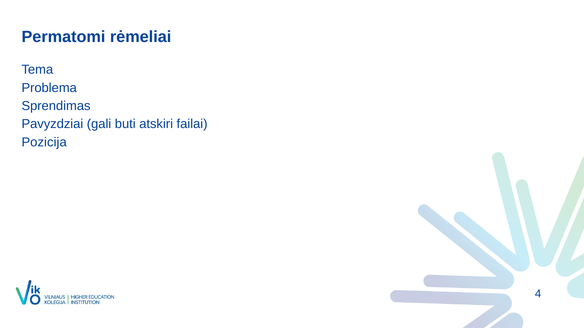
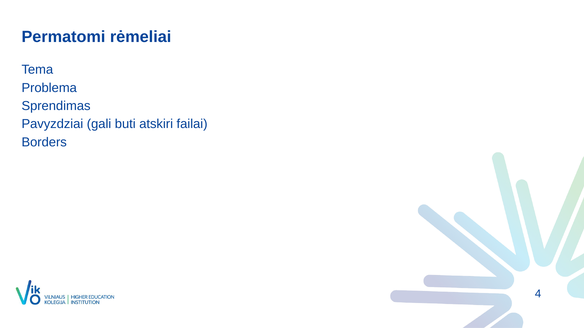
Pozicija: Pozicija -> Borders (44, 142)
